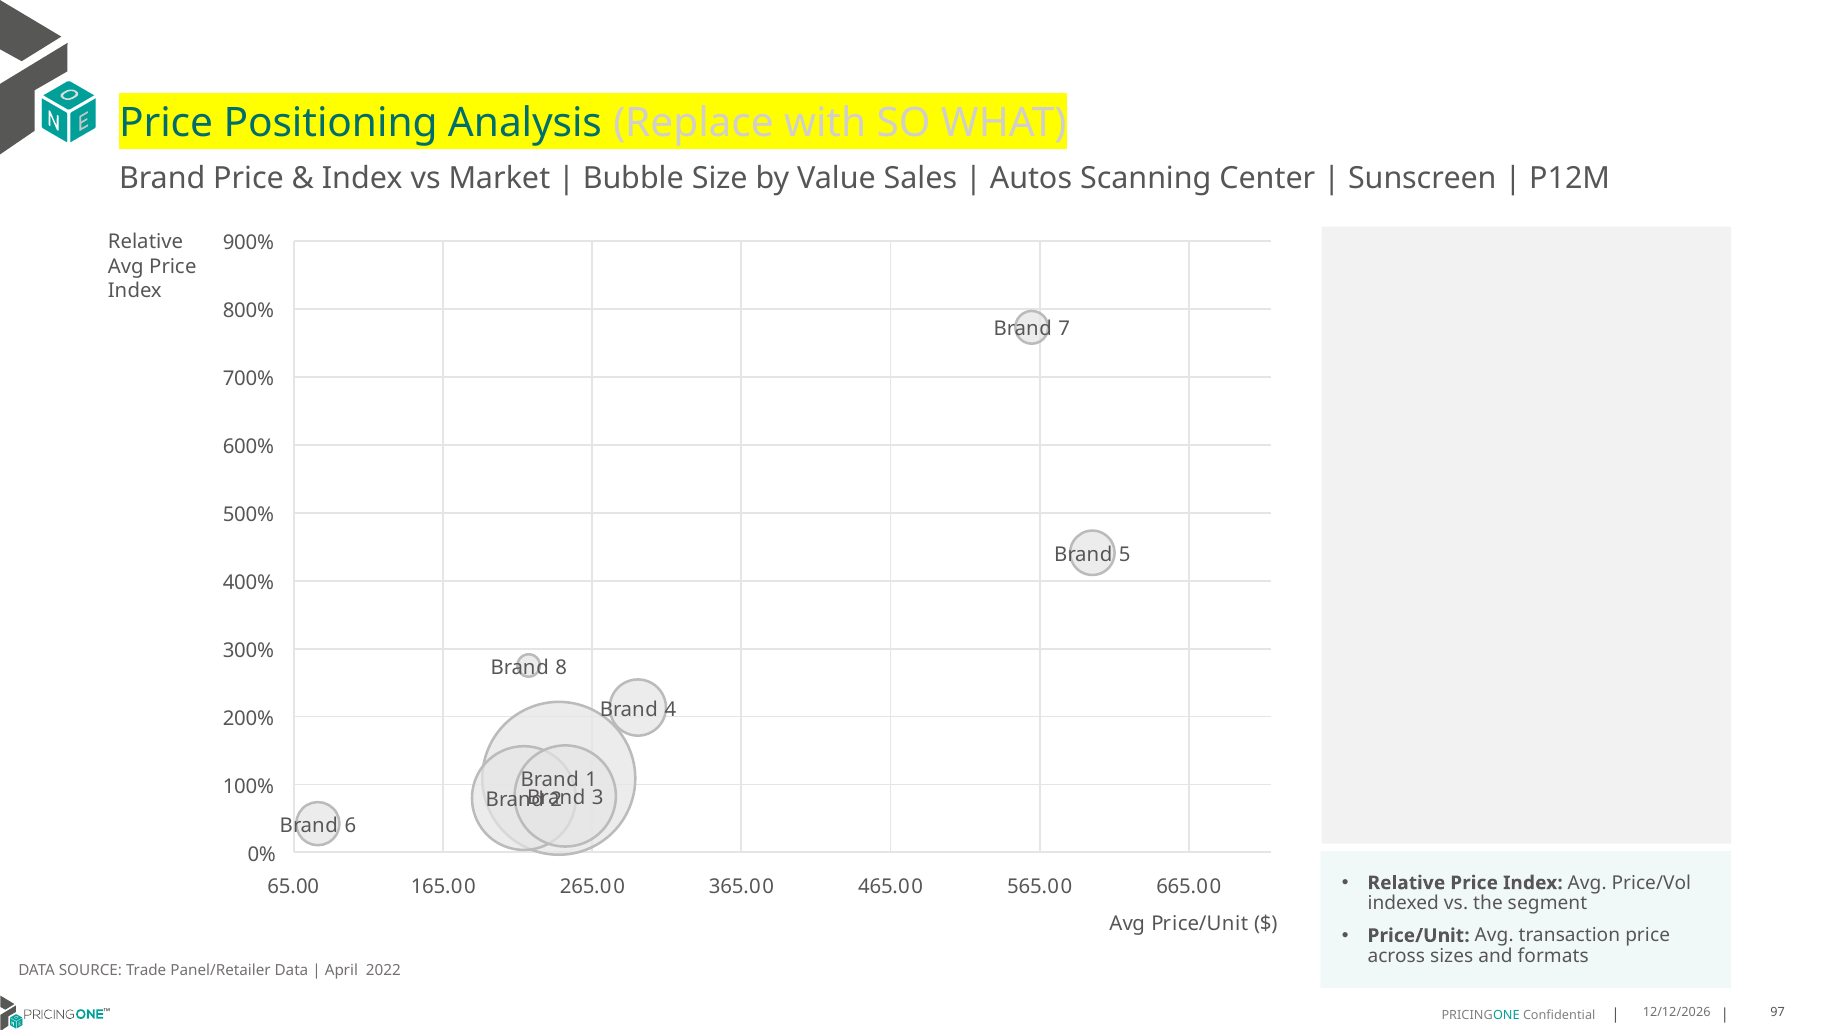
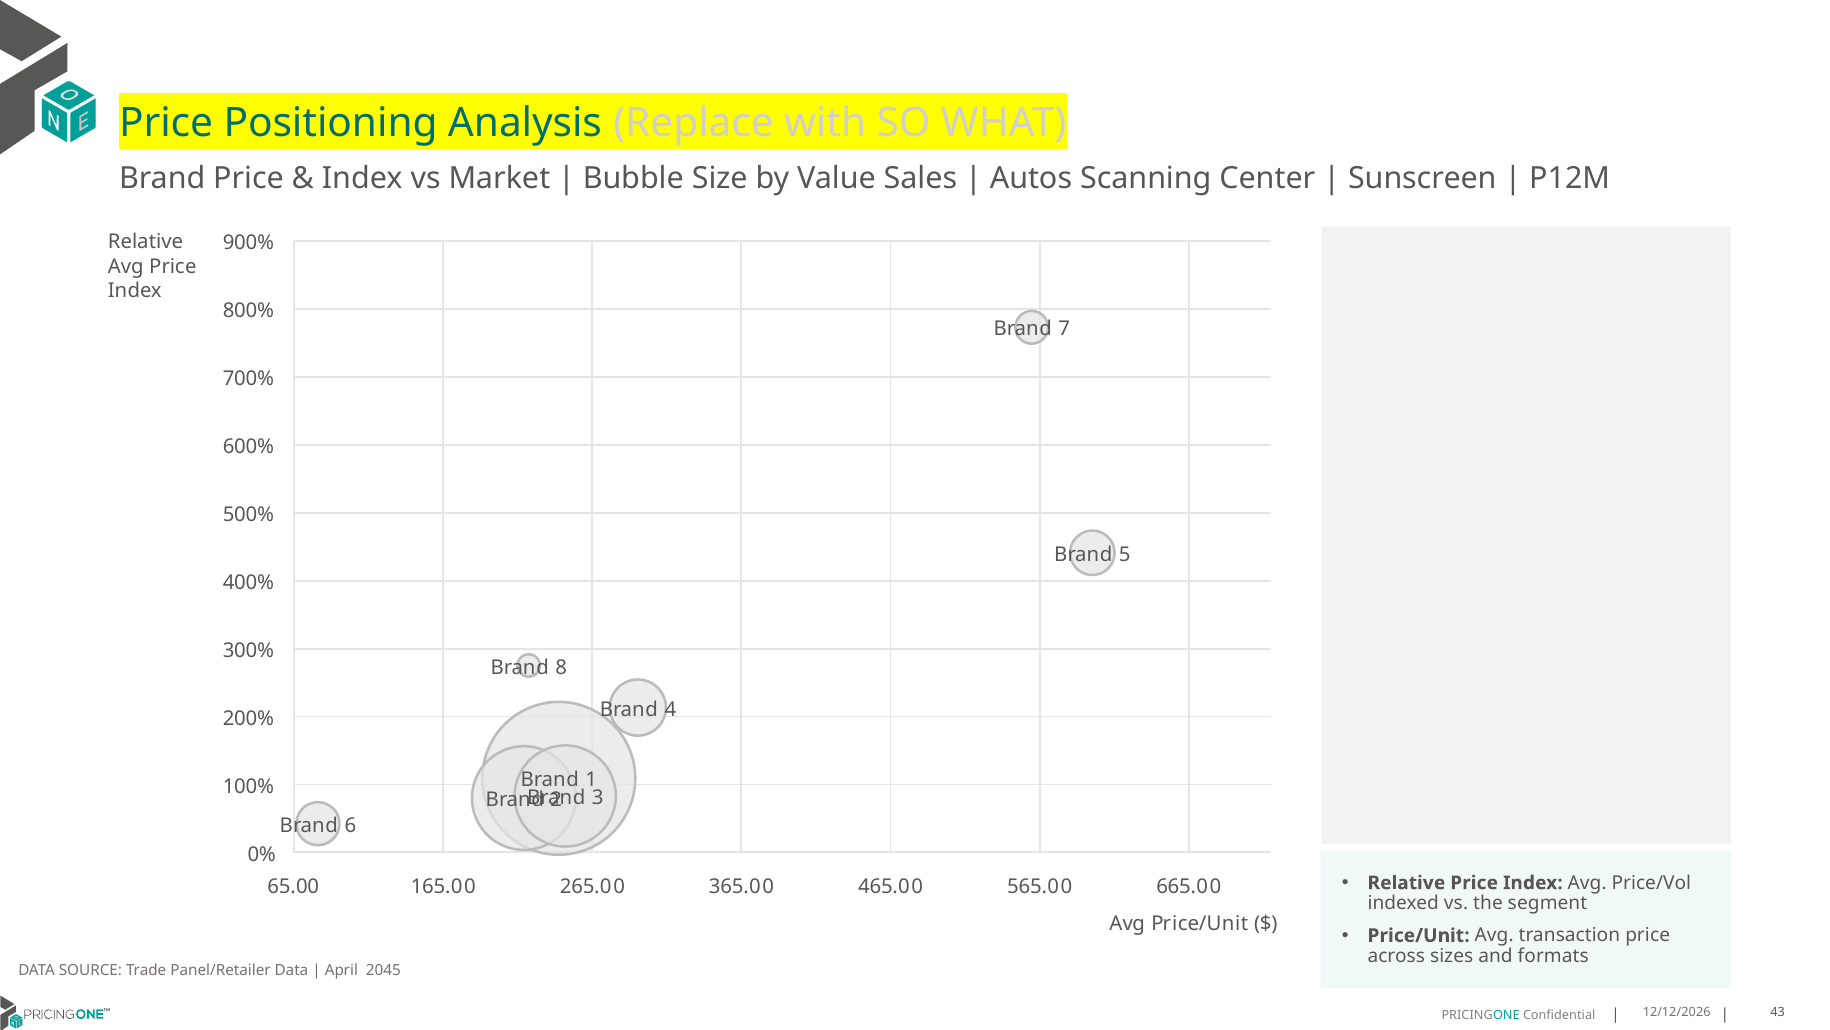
2022: 2022 -> 2045 (383, 970)
97: 97 -> 43 (1778, 1012)
